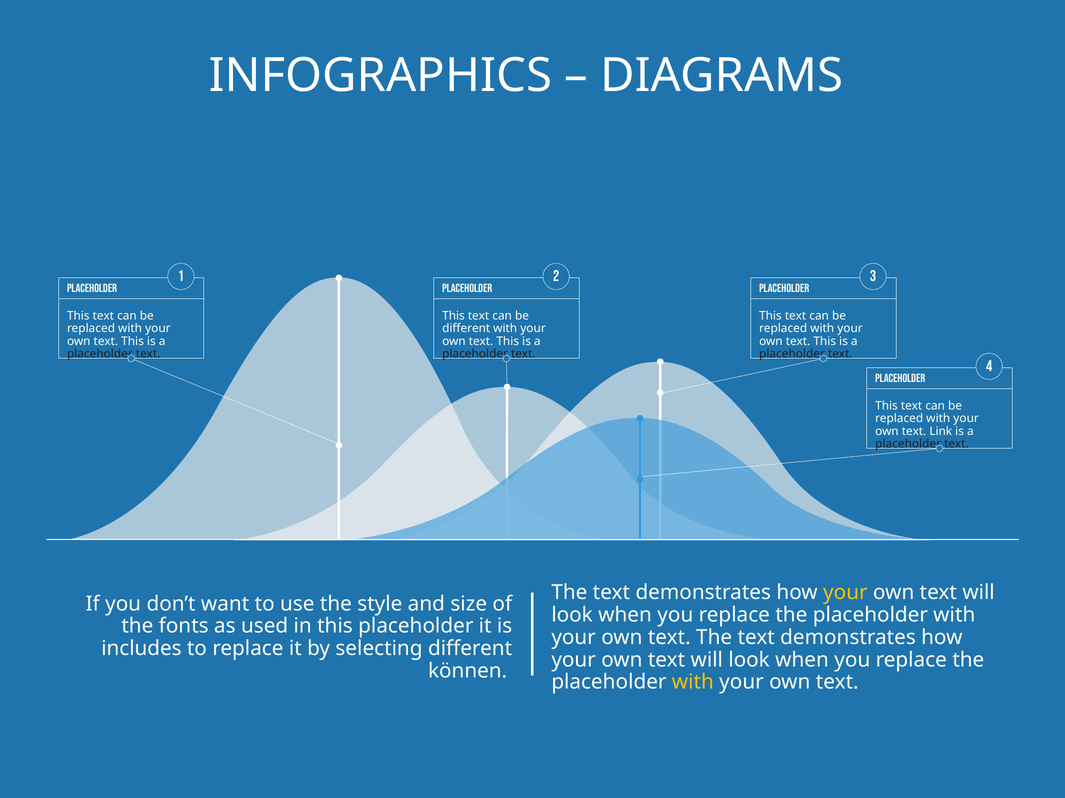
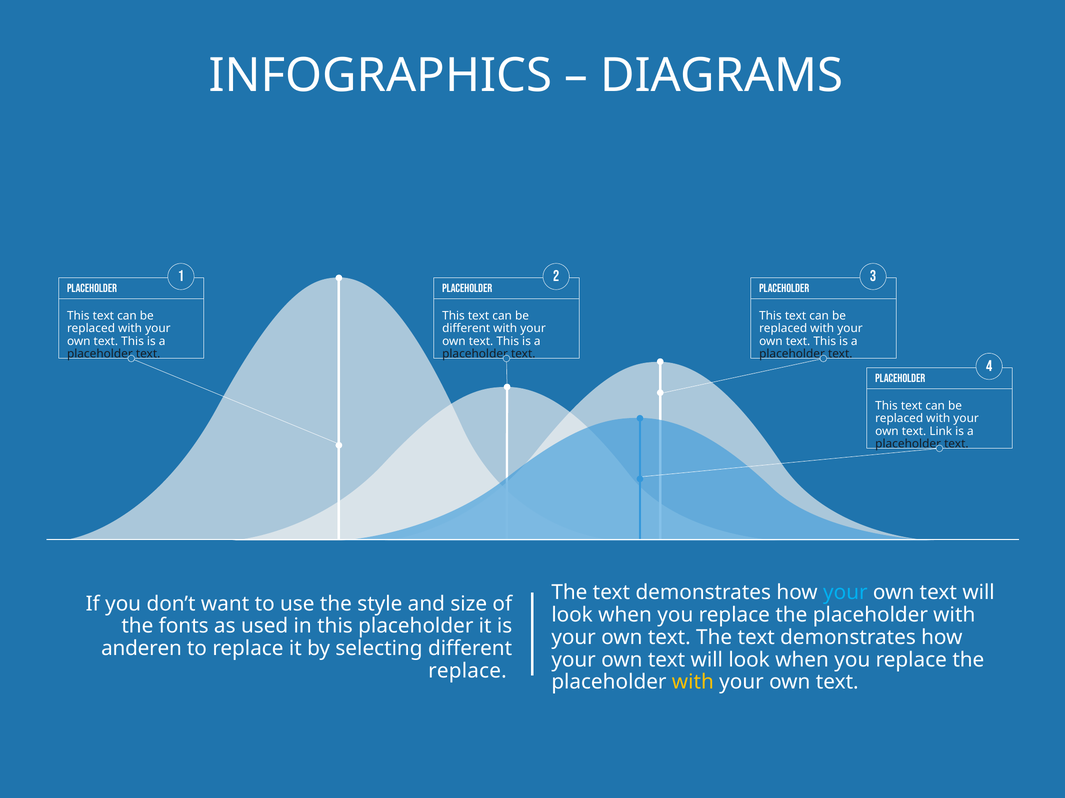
your colour: yellow -> light blue (845, 593)
includes: includes -> anderen (142, 649)
können: können -> replace (467, 671)
